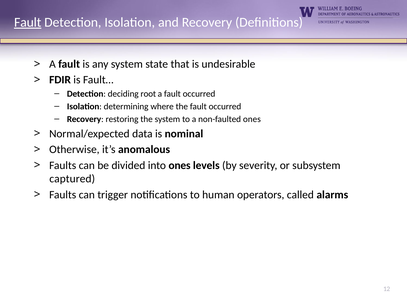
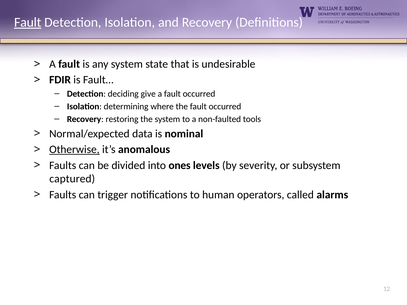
root: root -> give (148, 94)
non-faulted ones: ones -> tools (252, 119)
Otherwise underline: none -> present (74, 150)
